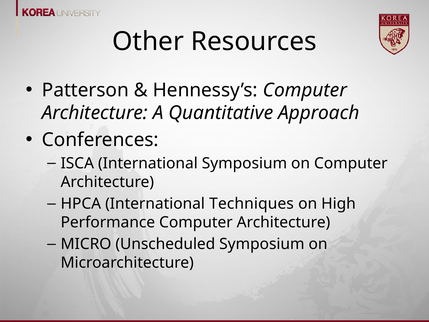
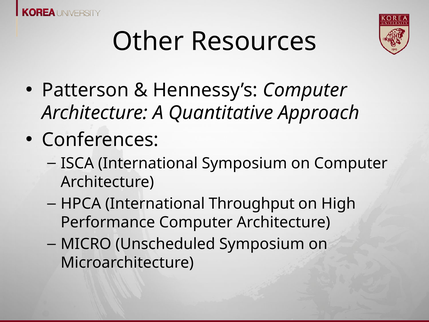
Techniques: Techniques -> Throughput (252, 204)
